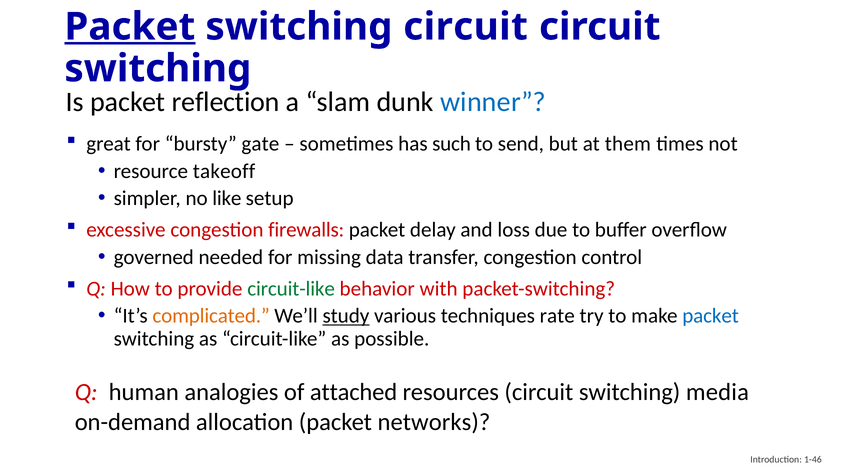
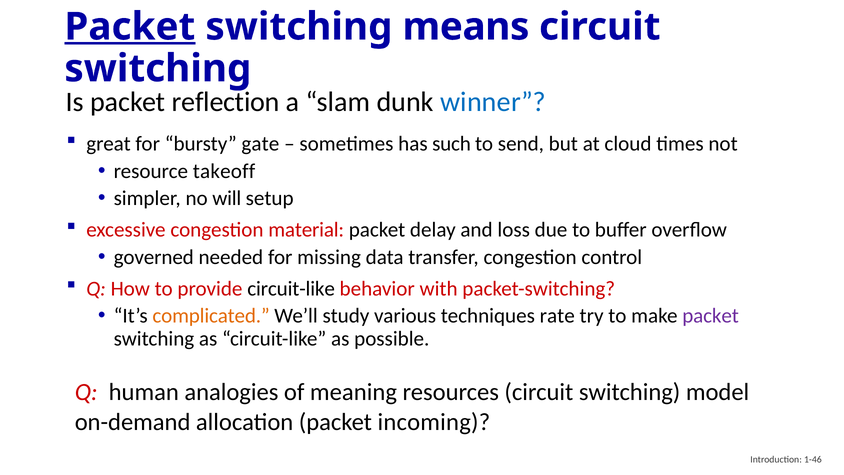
switching circuit: circuit -> means (466, 27)
them: them -> cloud (628, 144)
like: like -> will (227, 198)
firewalls: firewalls -> material (306, 230)
circuit-like colour: green -> black (291, 288)
study underline: present -> none (346, 316)
packet colour: blue -> purple (711, 316)
attached: attached -> meaning (353, 392)
media: media -> model (718, 392)
networks: networks -> incoming (434, 422)
